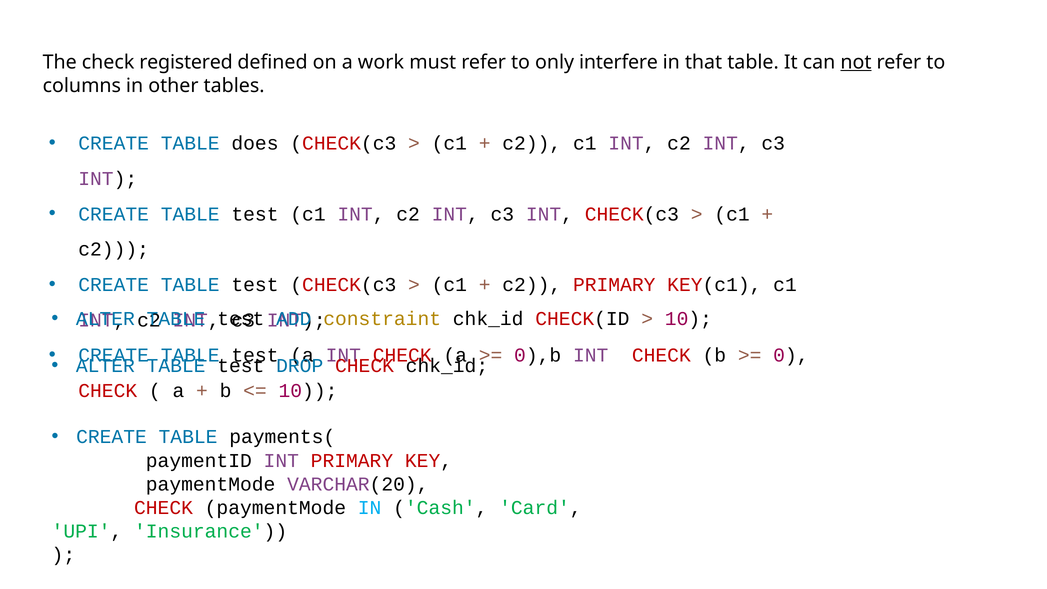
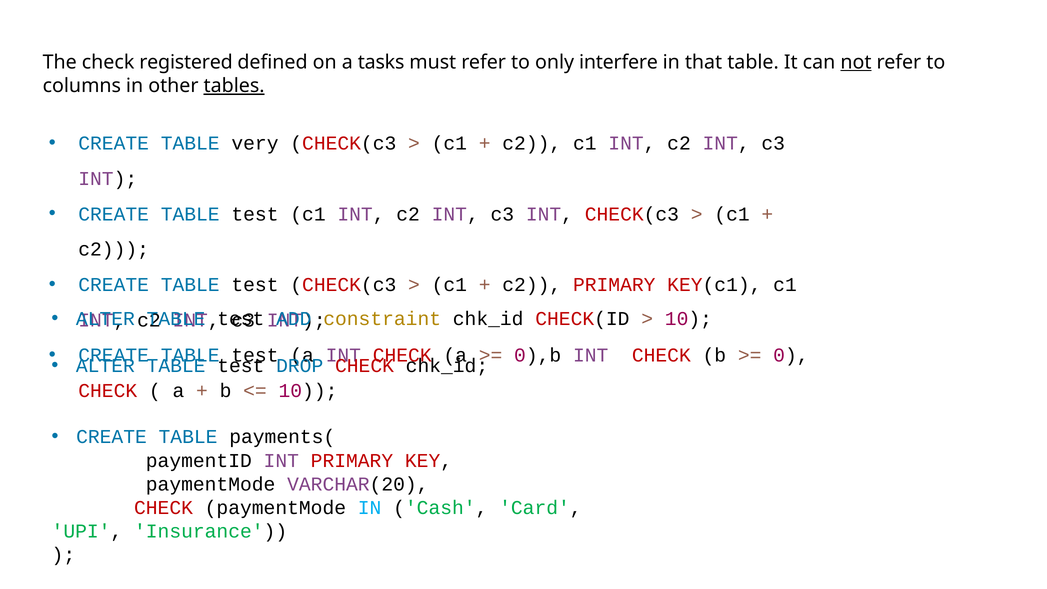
work: work -> tasks (381, 62)
tables underline: none -> present (234, 86)
does: does -> very (255, 143)
